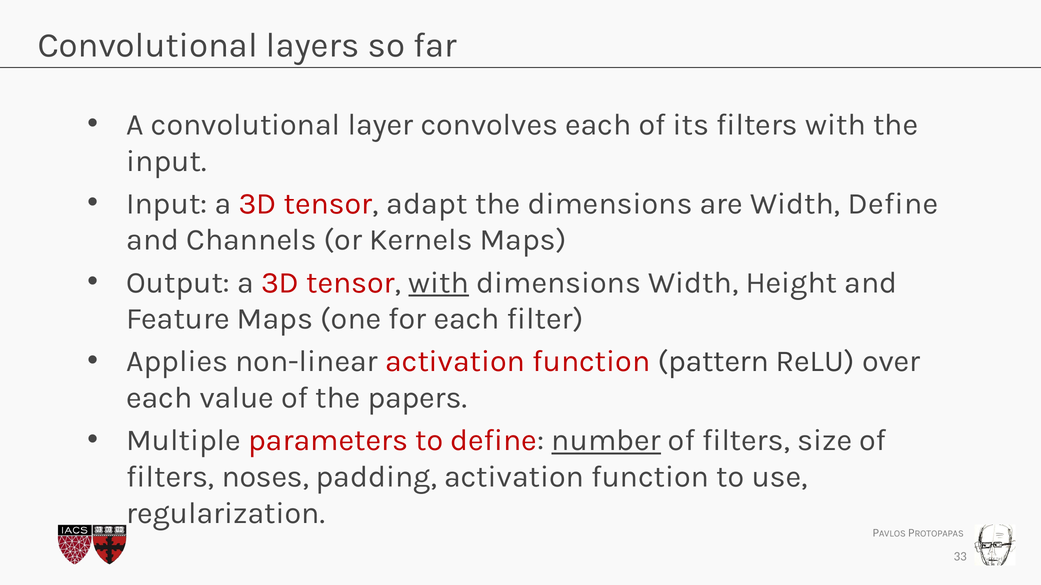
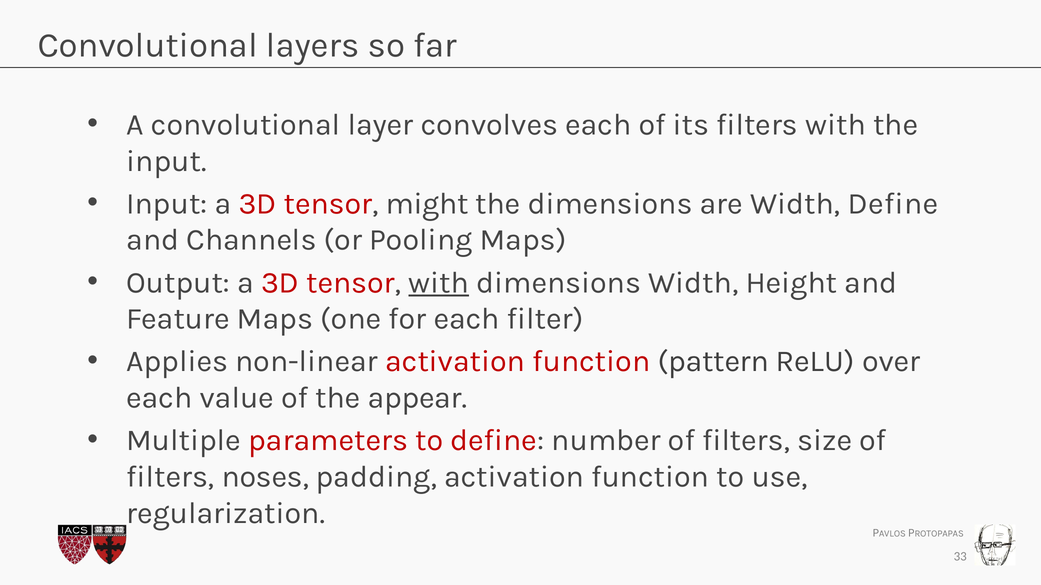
adapt: adapt -> might (427, 204)
Kernels: Kernels -> Pooling (421, 240)
papers: papers -> appear (417, 398)
number underline: present -> none (606, 441)
